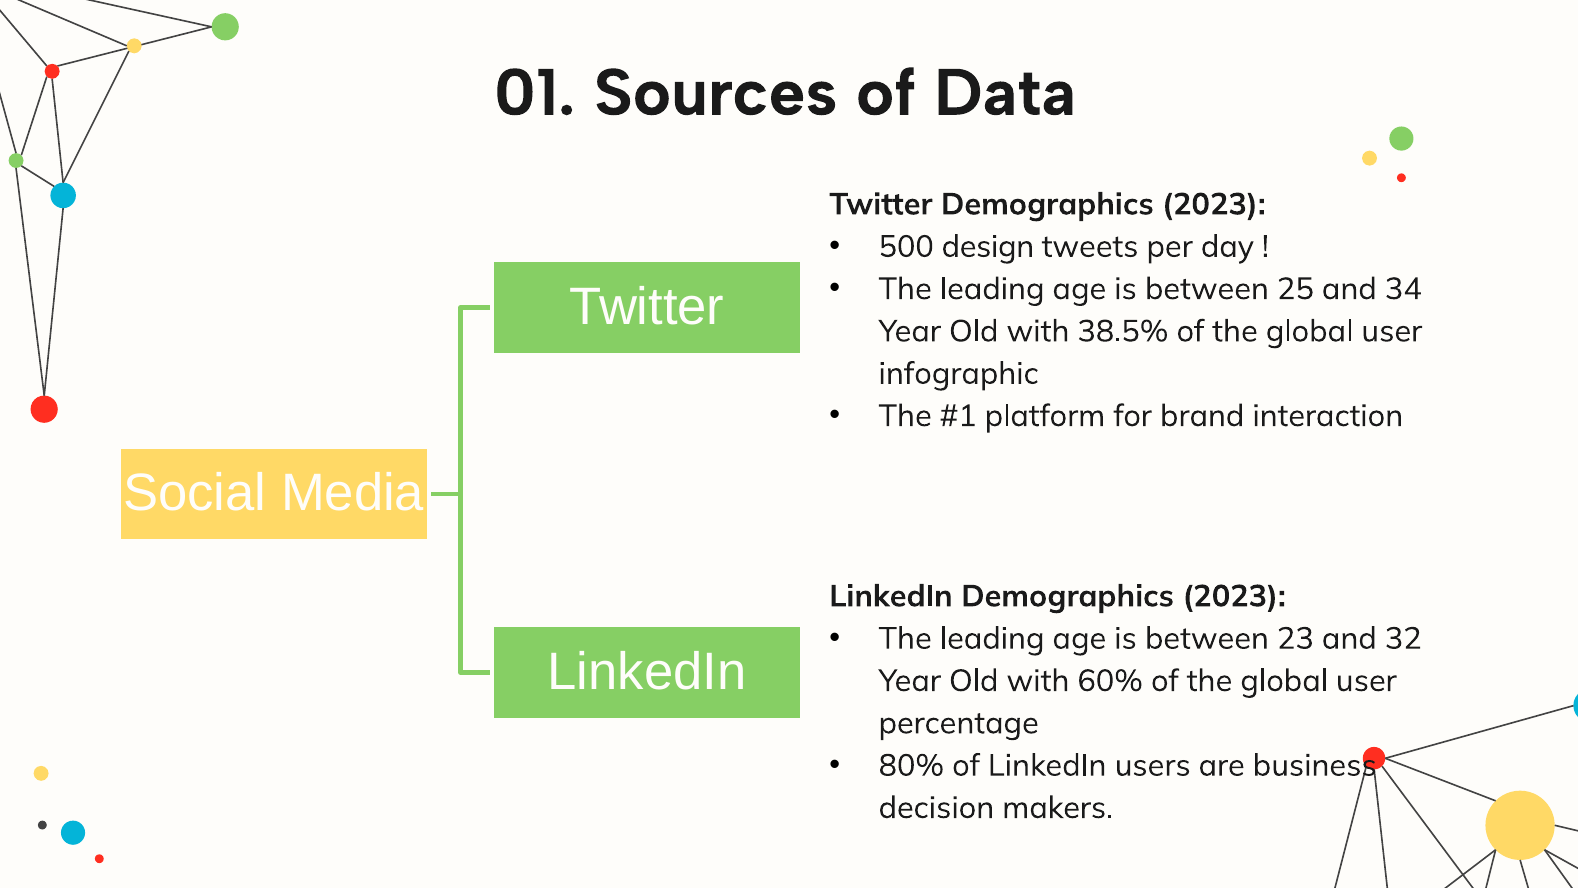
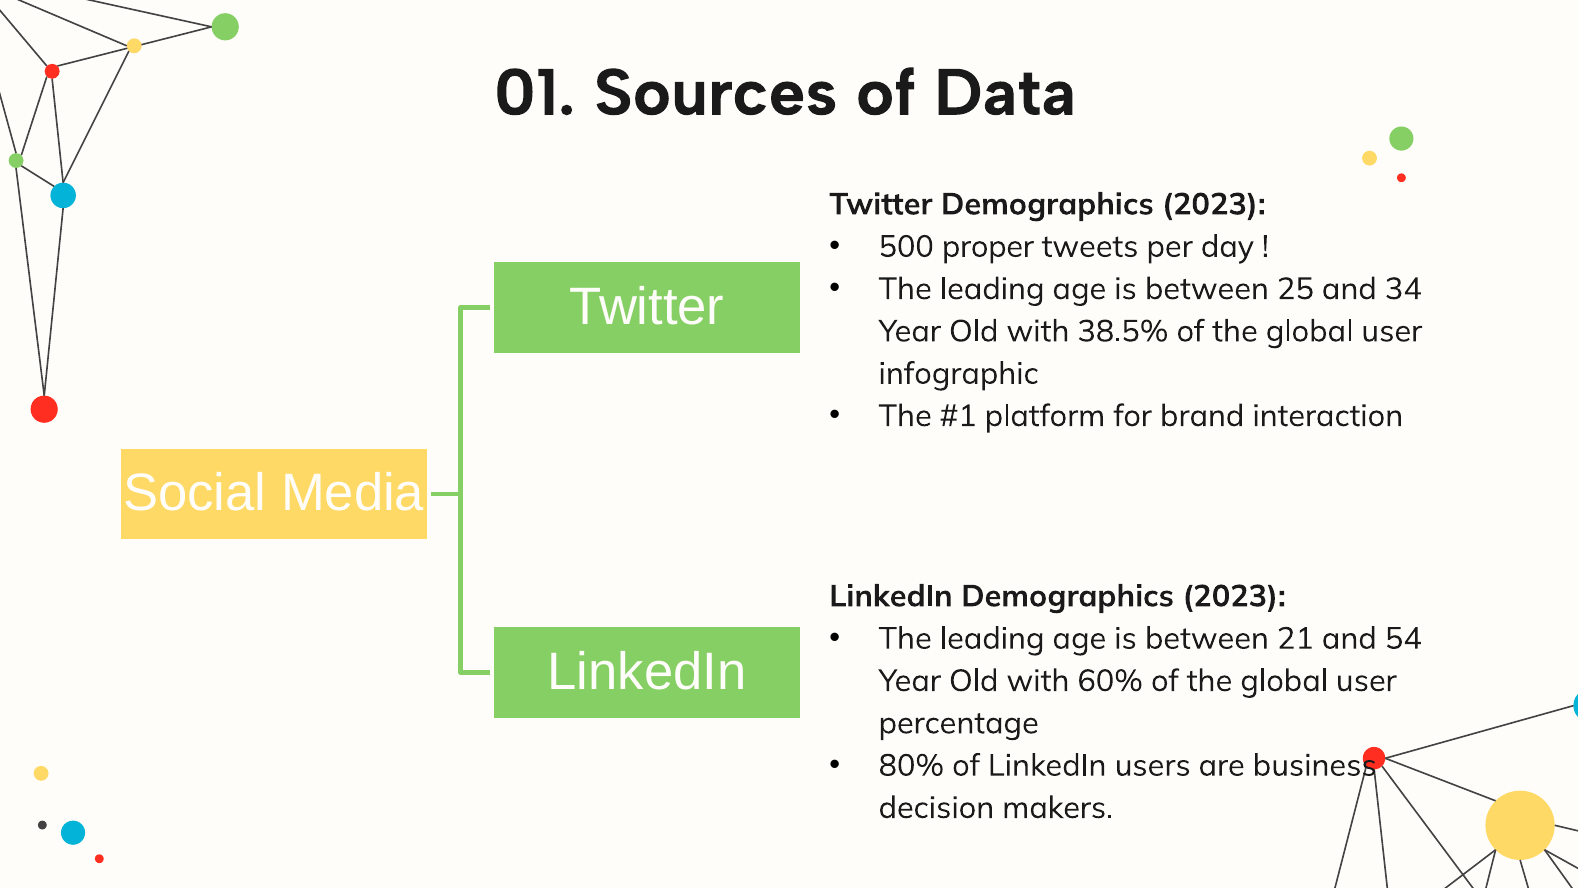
design: design -> proper (988, 247)
23: 23 -> 21 (1295, 638)
32: 32 -> 54 (1403, 638)
